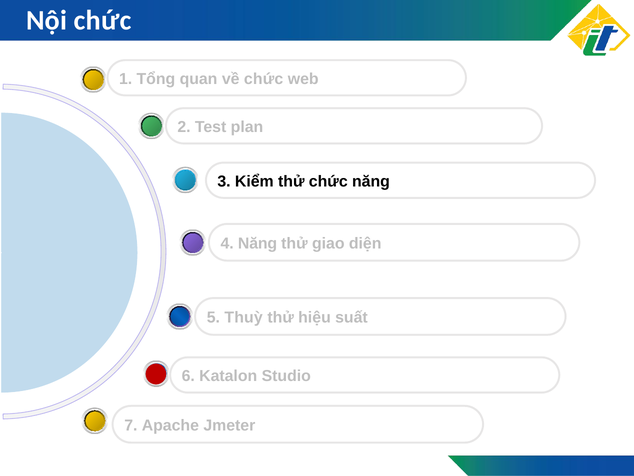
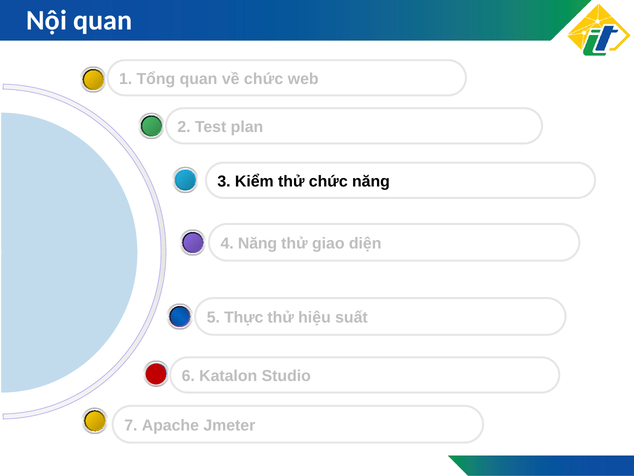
Nội chức: chức -> quan (103, 20)
Thuỳ: Thuỳ -> Thực (244, 317)
